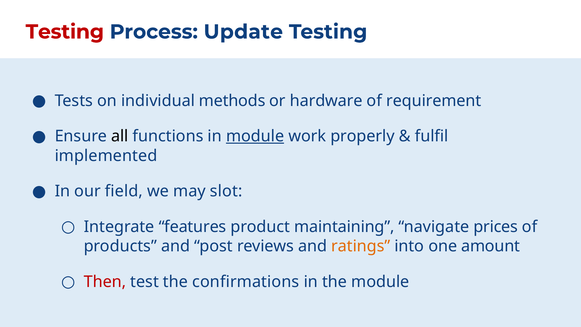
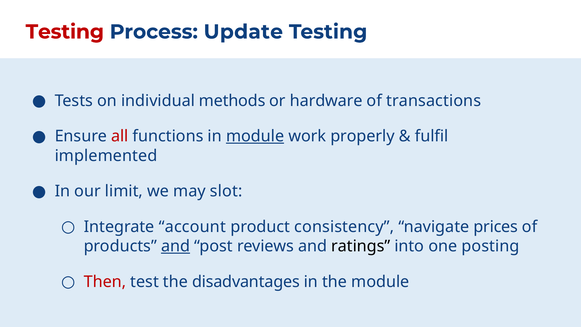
requirement: requirement -> transactions (434, 101)
all colour: black -> red (120, 136)
field: field -> limit (124, 191)
features: features -> account (192, 227)
maintaining: maintaining -> consistency (344, 227)
and underline: none -> present (176, 246)
ratings colour: orange -> black (361, 246)
amount: amount -> posting (490, 246)
confirmations: confirmations -> disadvantages (246, 282)
